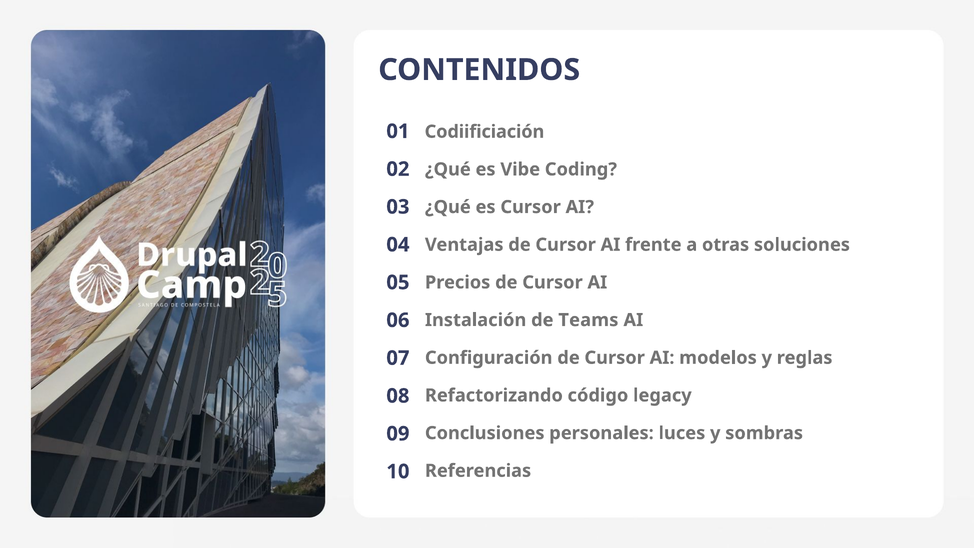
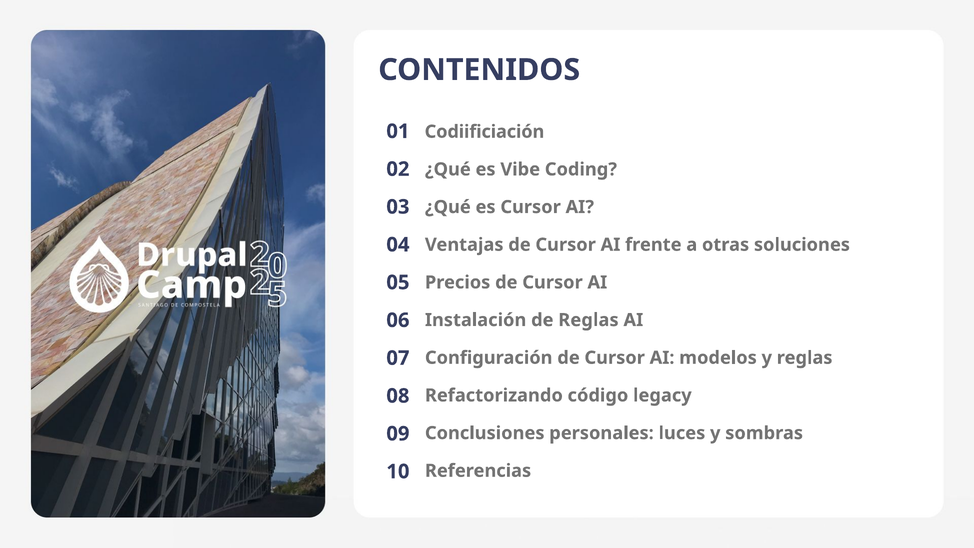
de Teams: Teams -> Reglas (588, 320)
